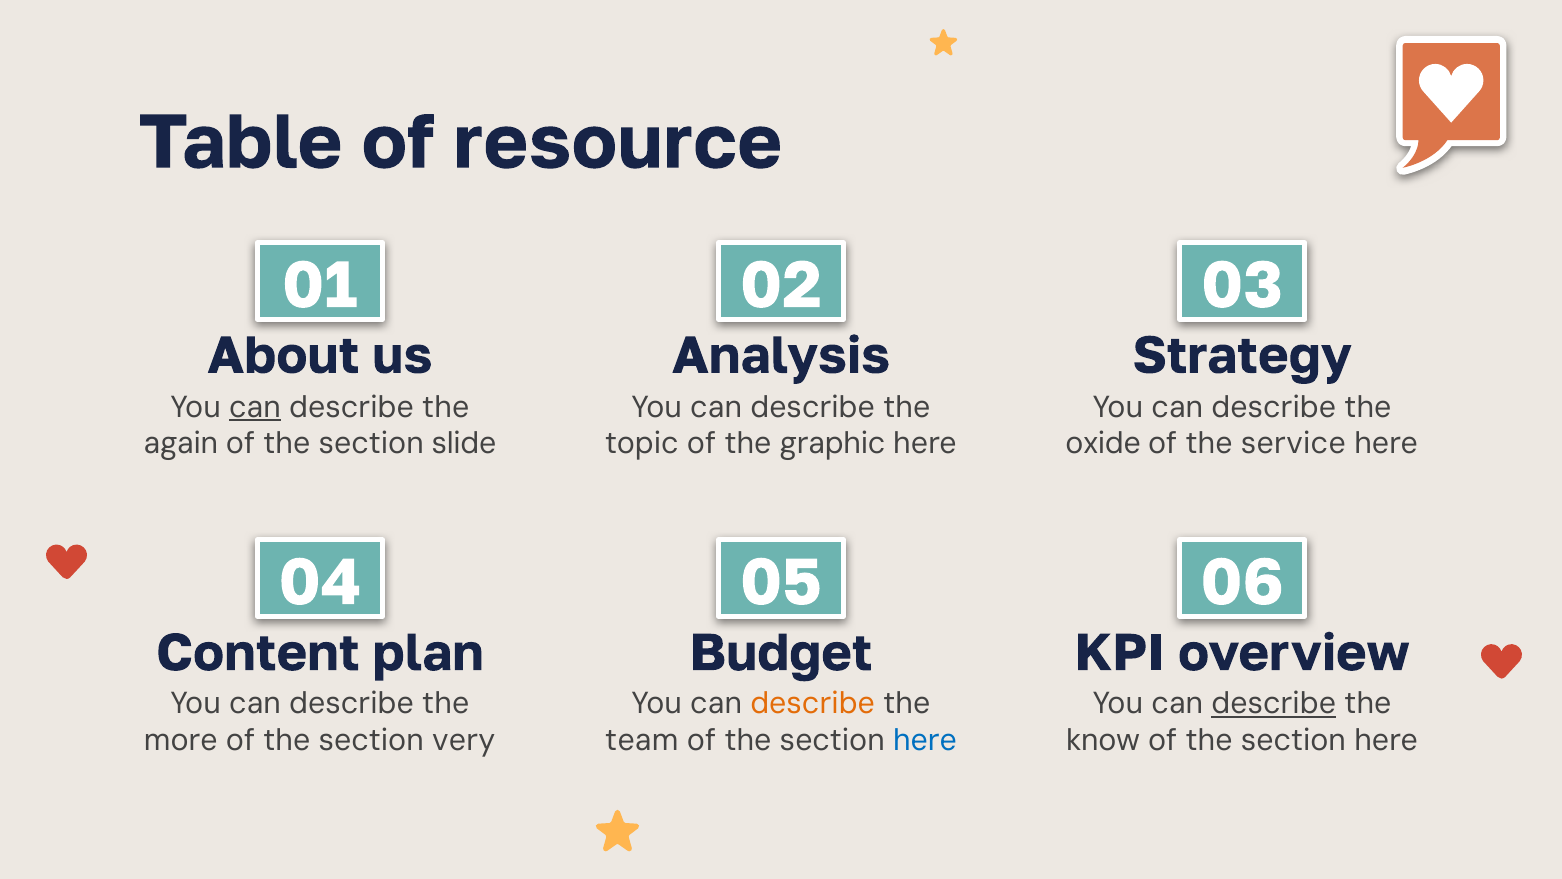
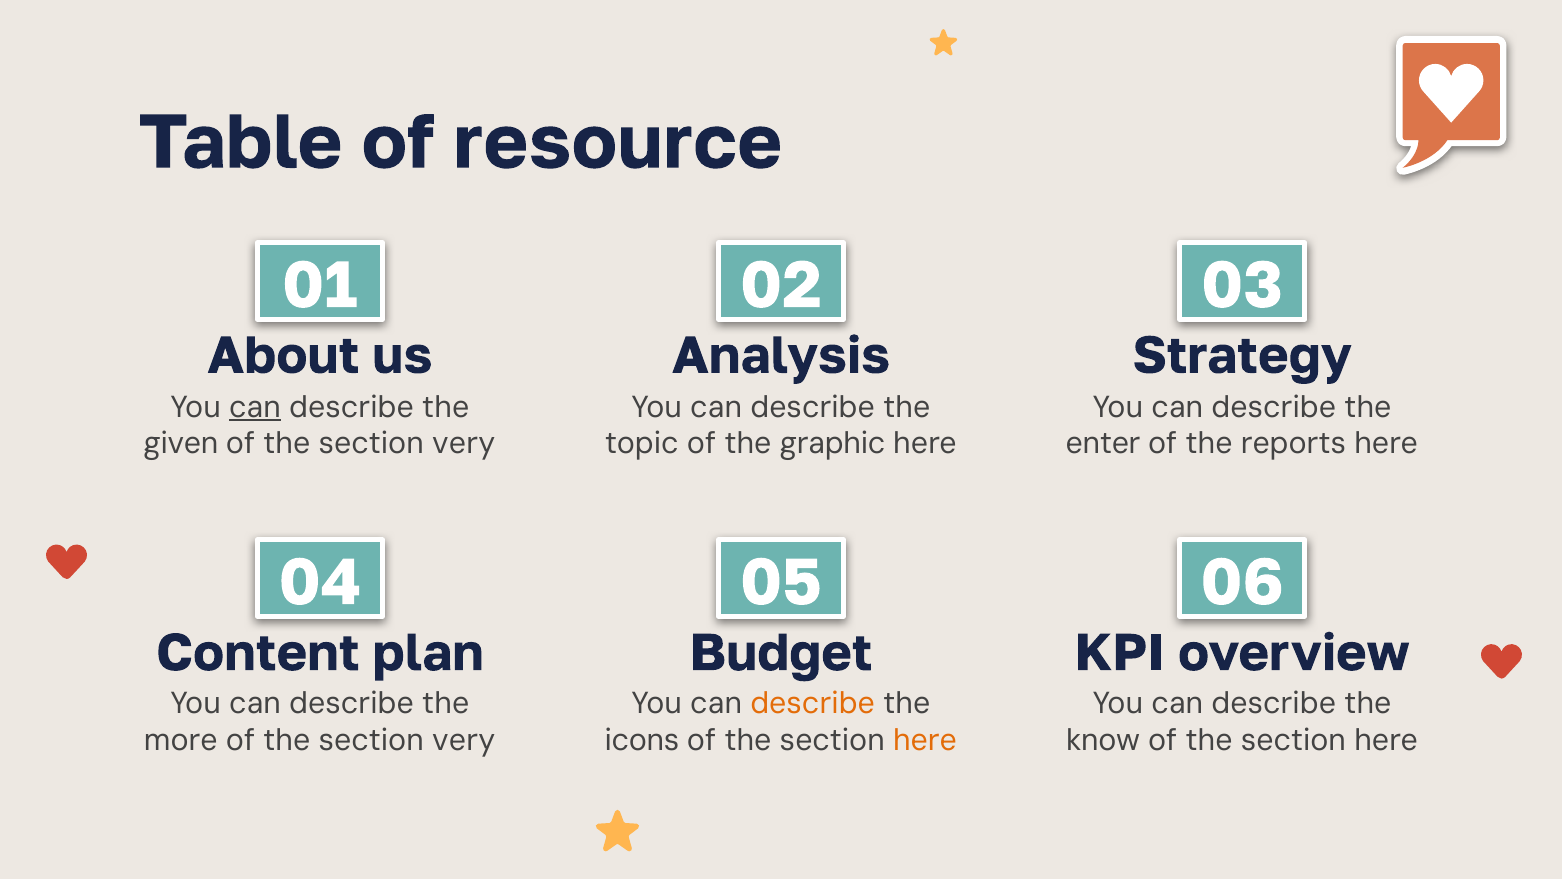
again: again -> given (181, 444)
slide: slide -> very (464, 444)
oxide: oxide -> enter (1103, 444)
service: service -> reports (1293, 444)
describe underline: present -> none (1274, 704)
team: team -> icons (642, 740)
here colour: blue -> orange (925, 740)
